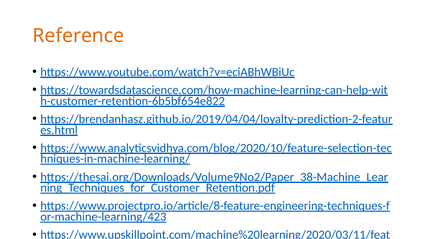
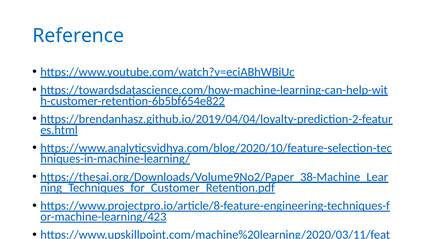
Reference colour: orange -> blue (78, 36)
